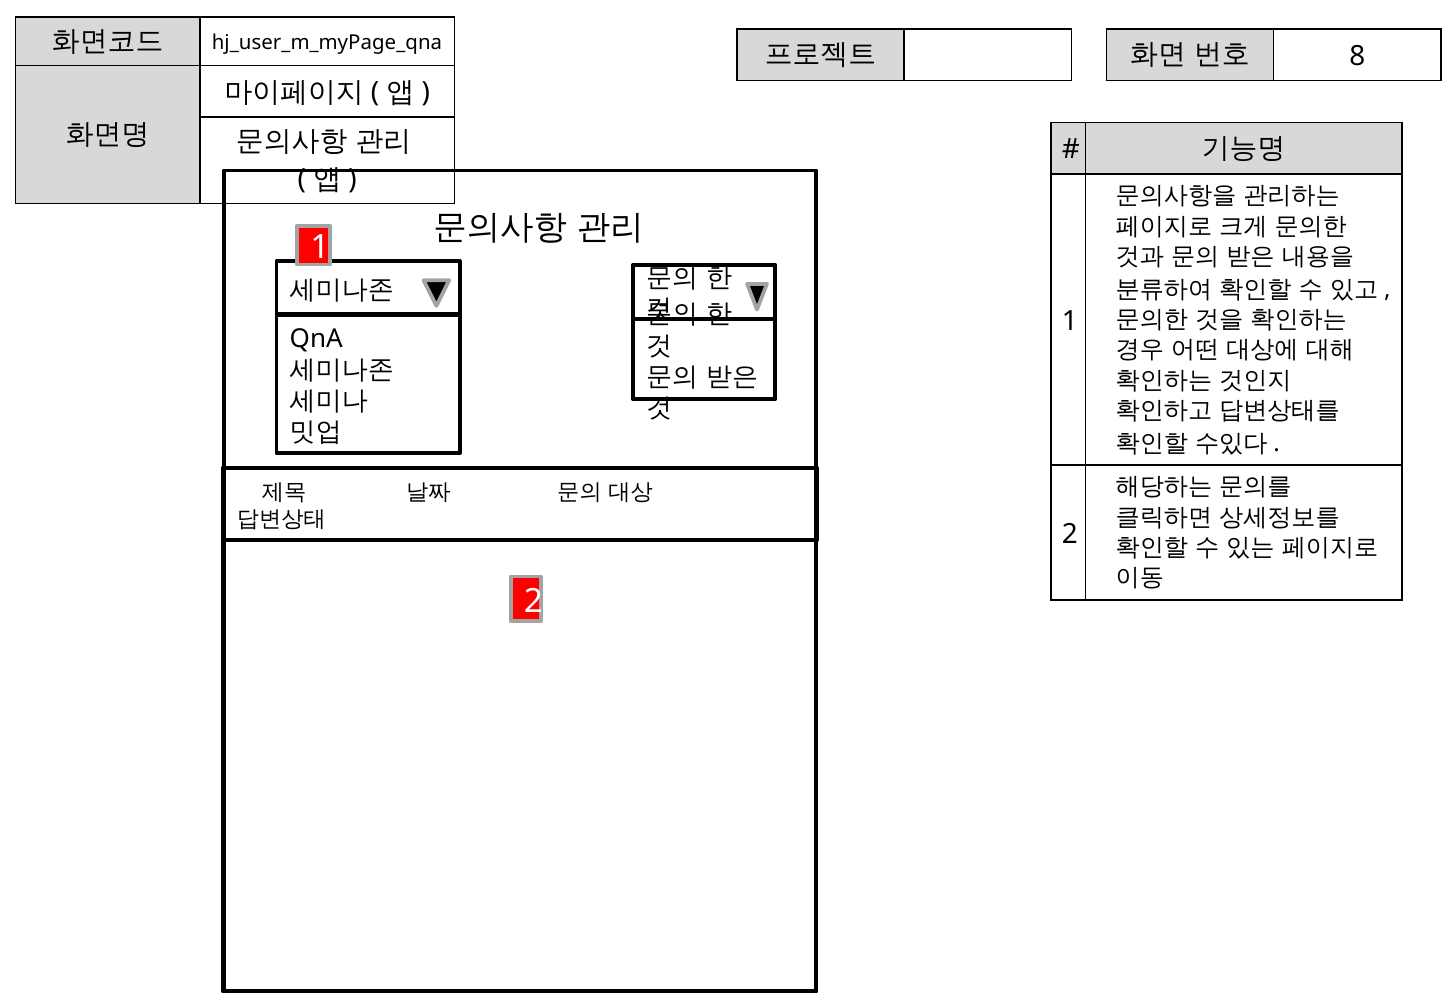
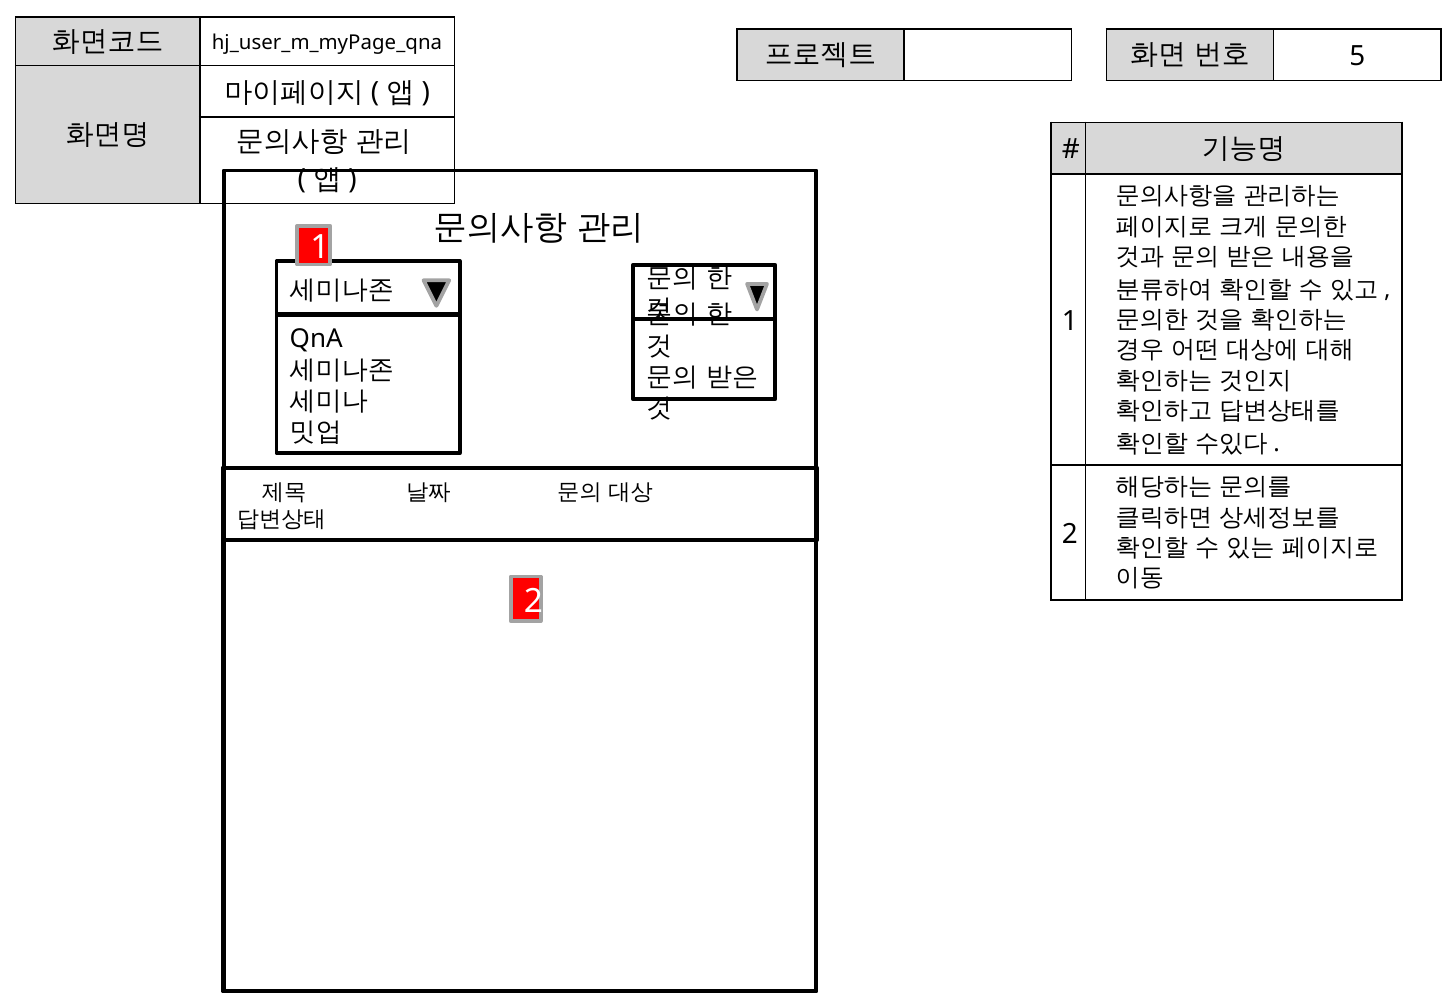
8: 8 -> 5 (1357, 56)
